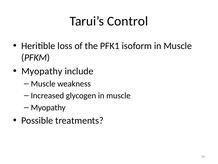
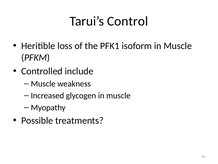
Myopathy: Myopathy -> Controlled (42, 71)
